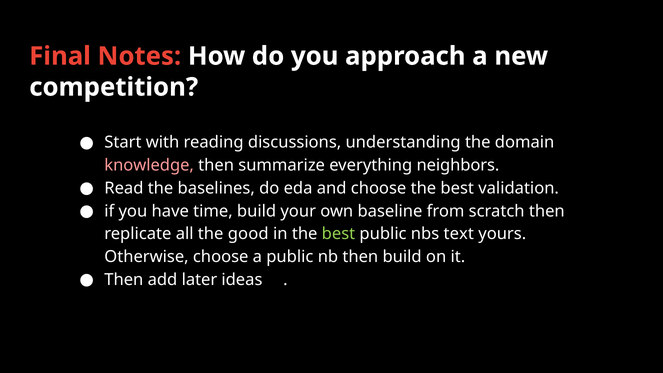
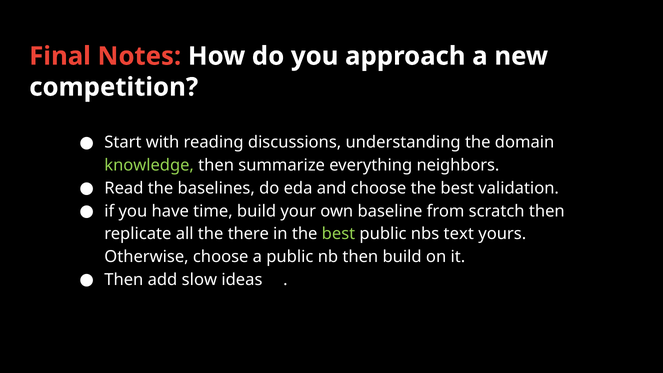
knowledge colour: pink -> light green (149, 165)
good: good -> there (248, 234)
later: later -> slow (199, 280)
